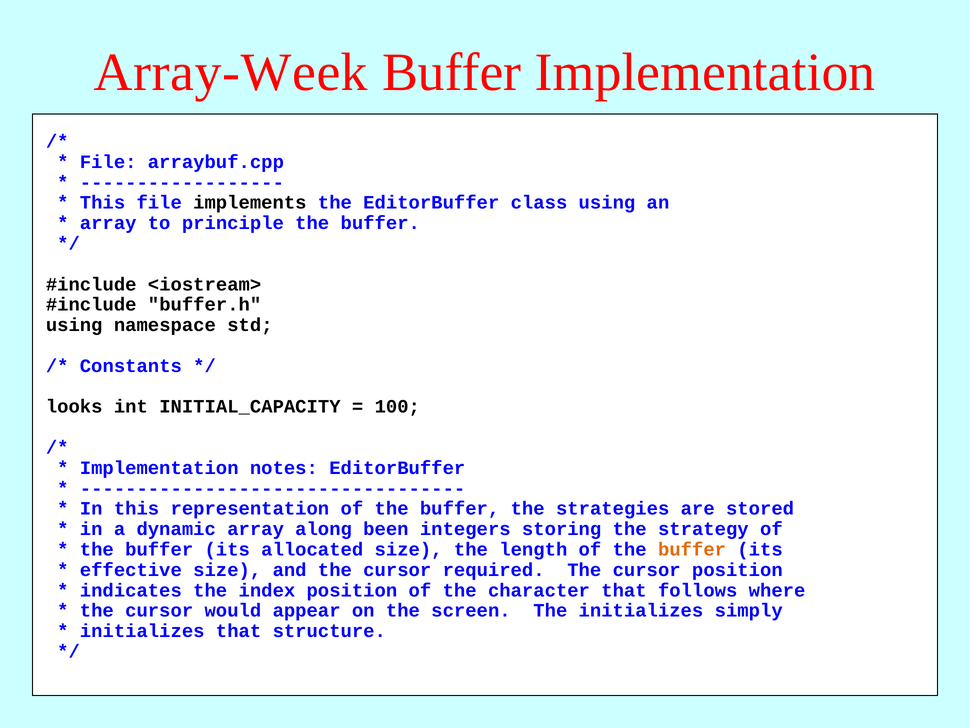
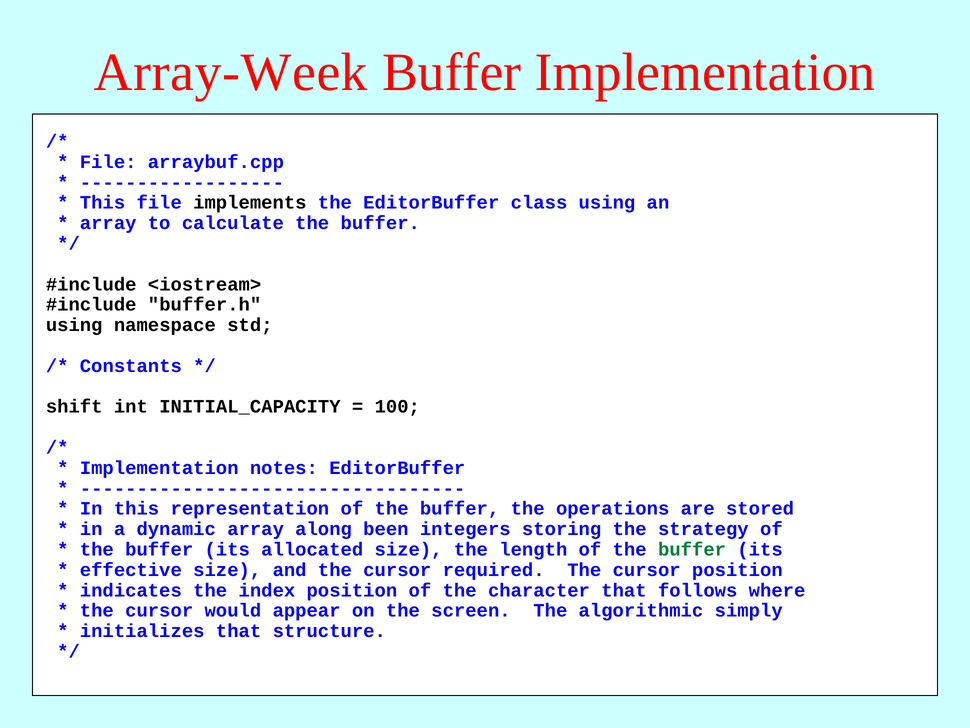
principle: principle -> calculate (233, 223)
looks: looks -> shift (74, 406)
strategies: strategies -> operations (613, 508)
buffer colour: orange -> green (692, 549)
The initializes: initializes -> algorithmic (641, 610)
